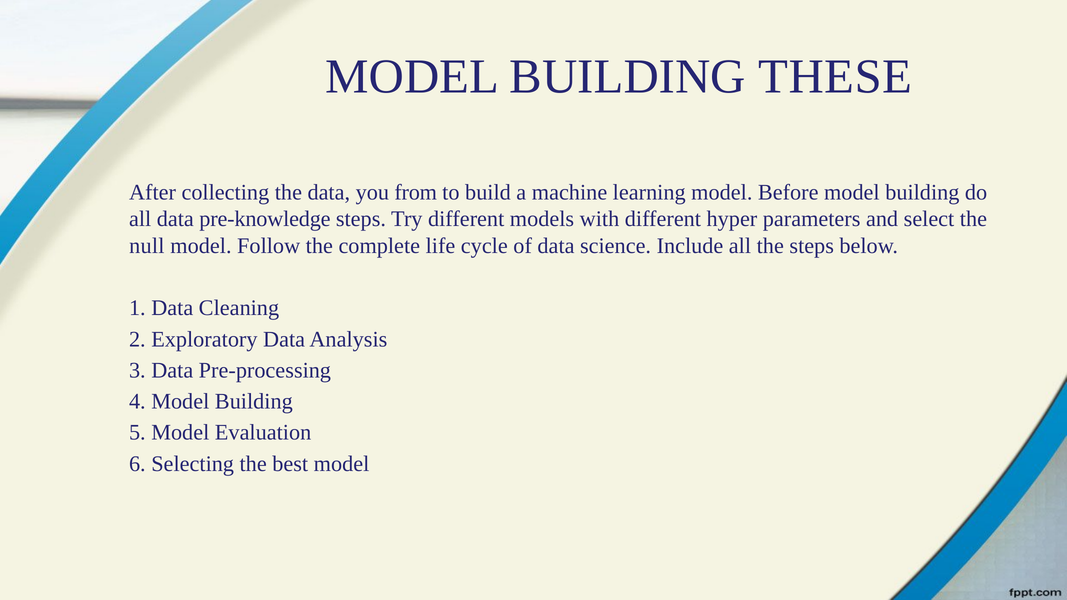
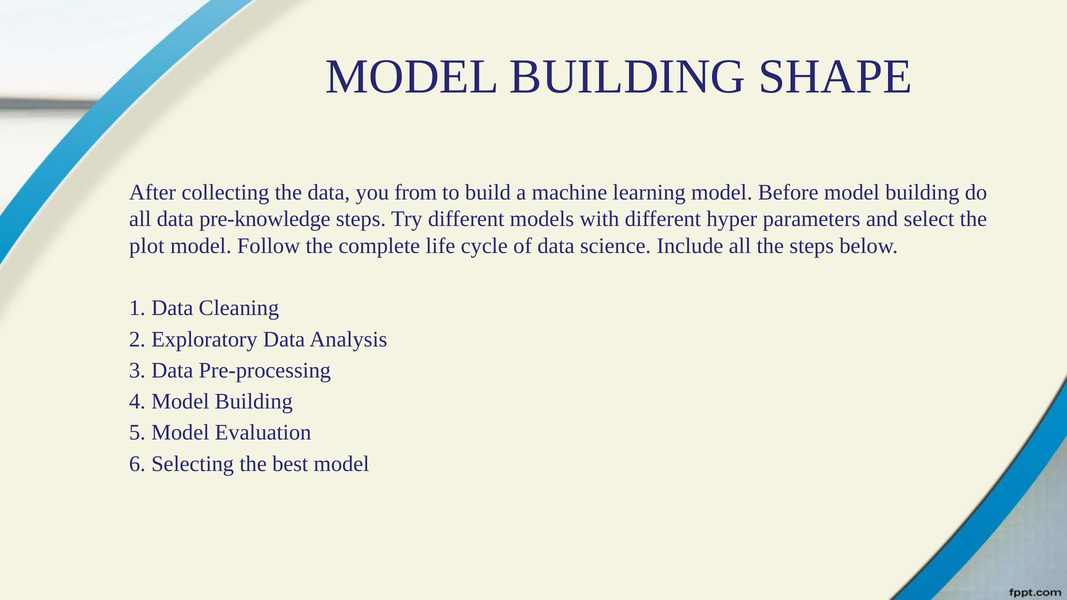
THESE: THESE -> SHAPE (835, 77)
null: null -> plot (147, 246)
